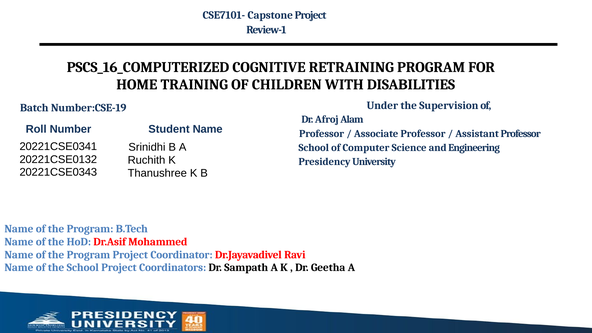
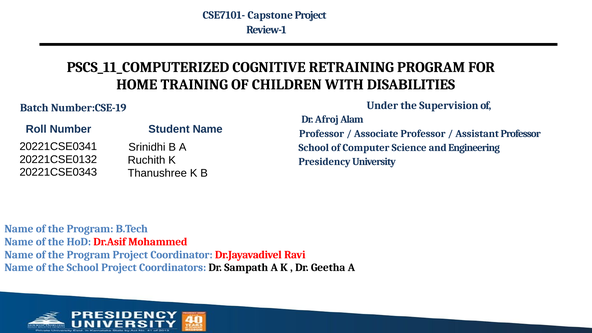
PSCS_16_COMPUTERIZED: PSCS_16_COMPUTERIZED -> PSCS_11_COMPUTERIZED (148, 67)
